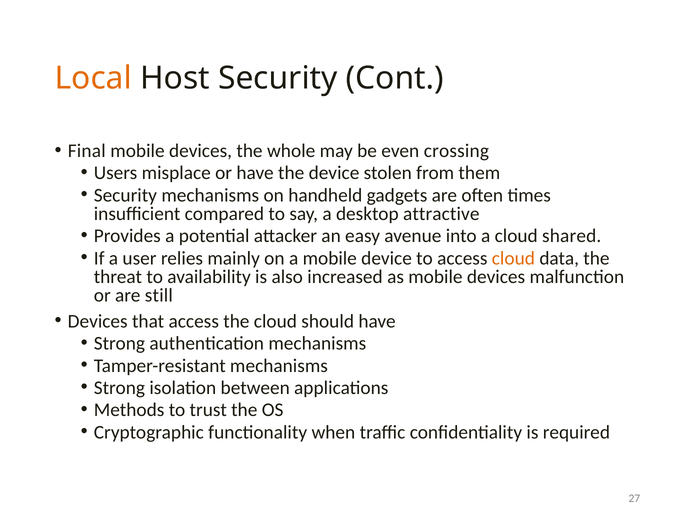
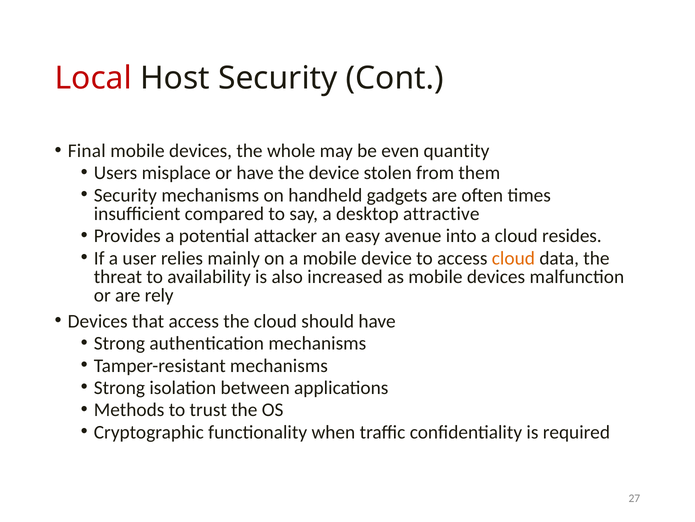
Local colour: orange -> red (93, 78)
crossing: crossing -> quantity (456, 151)
shared: shared -> resides (572, 236)
still: still -> rely (159, 295)
